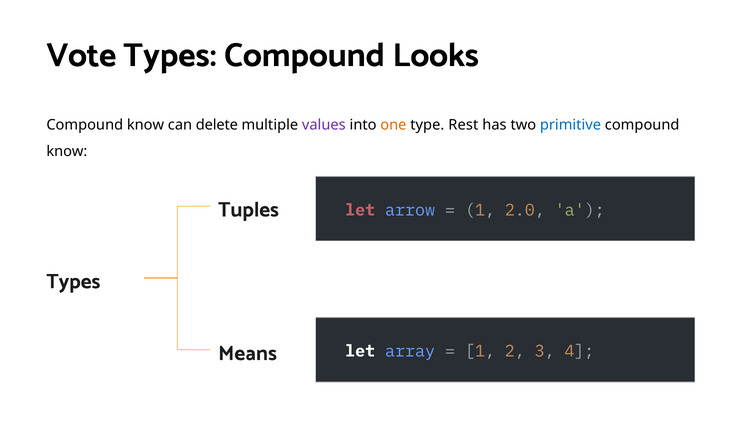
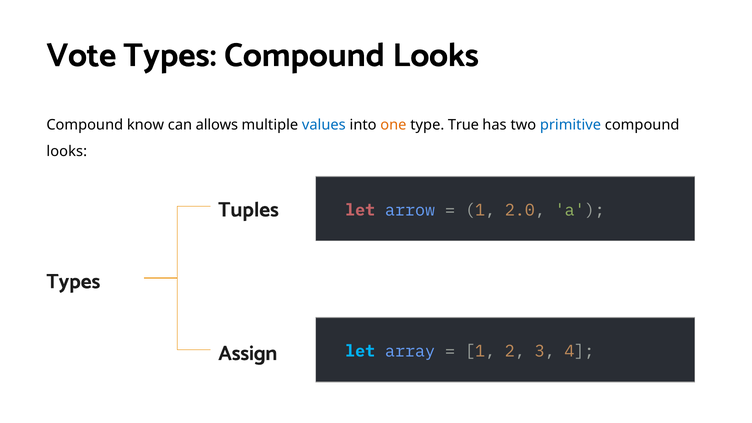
delete: delete -> allows (217, 125)
values colour: purple -> blue (324, 125)
Rest: Rest -> True (463, 125)
know: know -> looks (67, 151)
let colour: white -> light blue (360, 351)
Means: Means -> Assign (248, 353)
